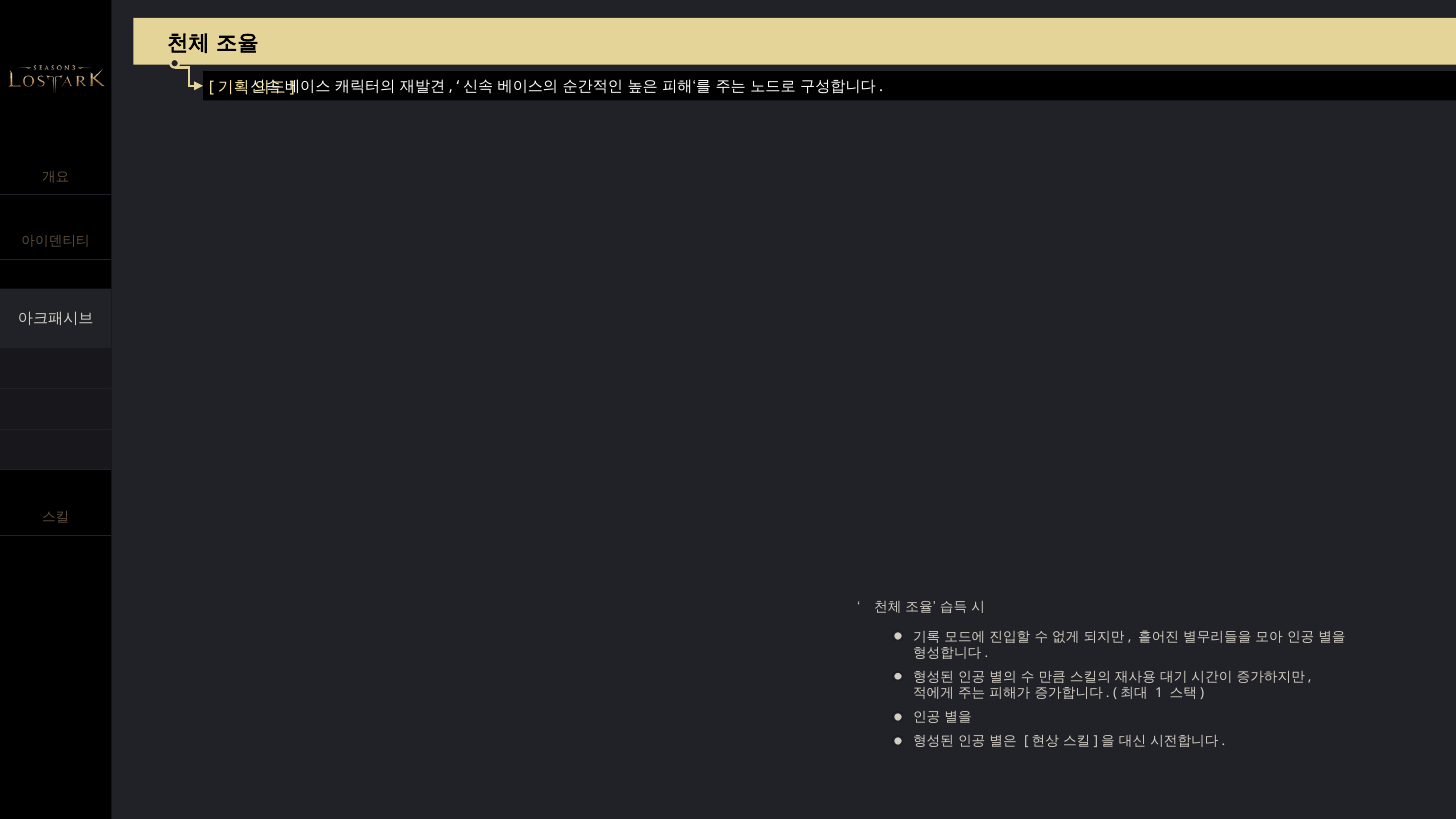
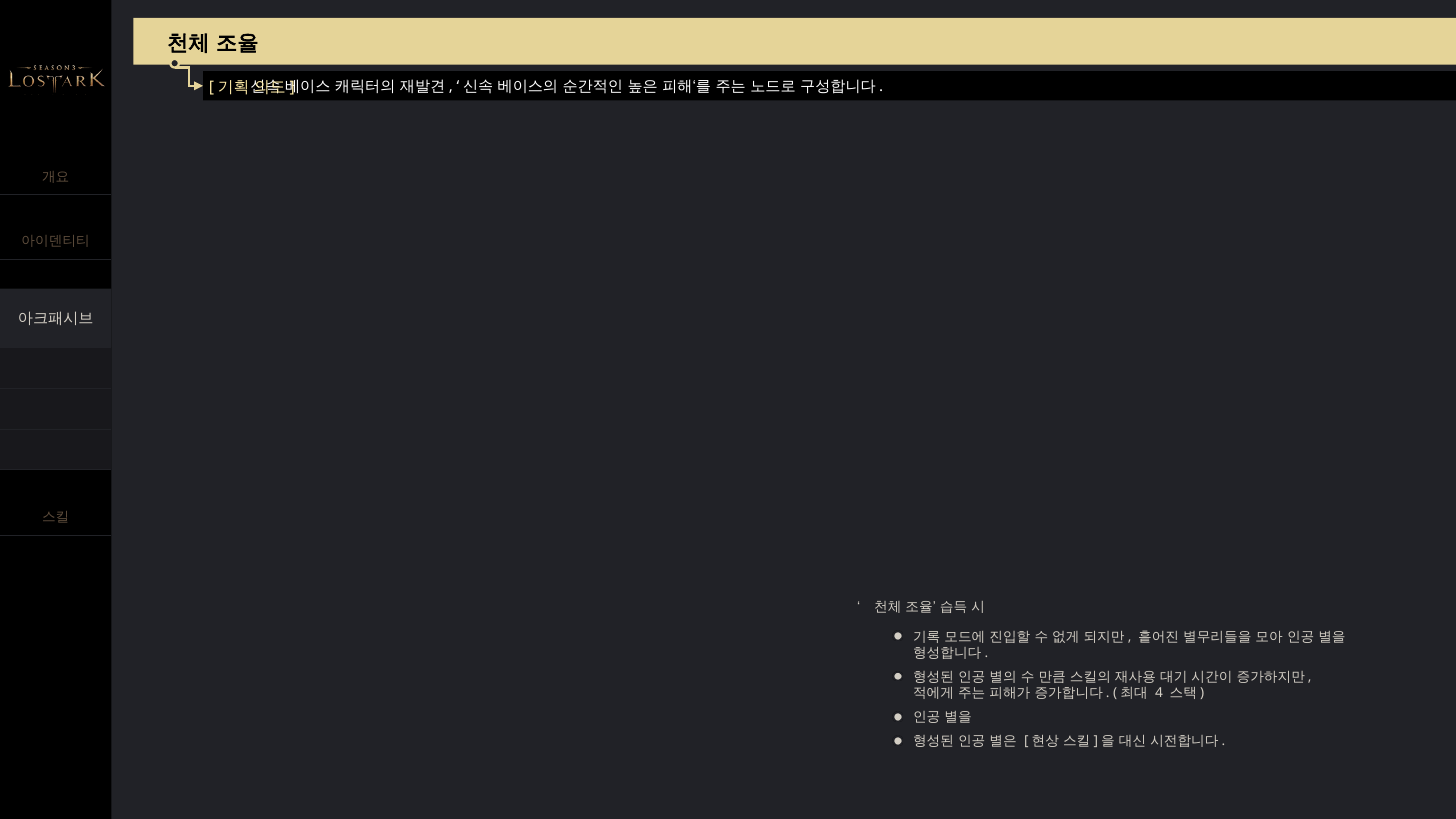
1: 1 -> 4 (1159, 693)
